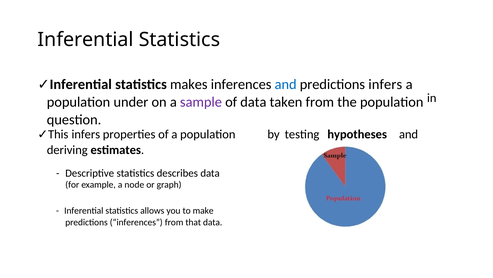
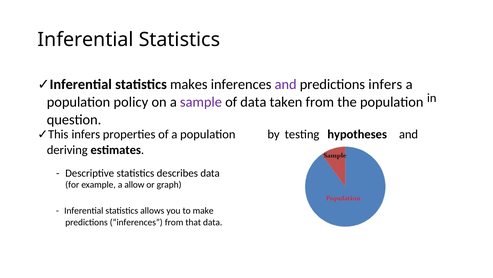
and colour: blue -> purple (286, 84)
under: under -> policy (131, 102)
node: node -> allow (134, 184)
